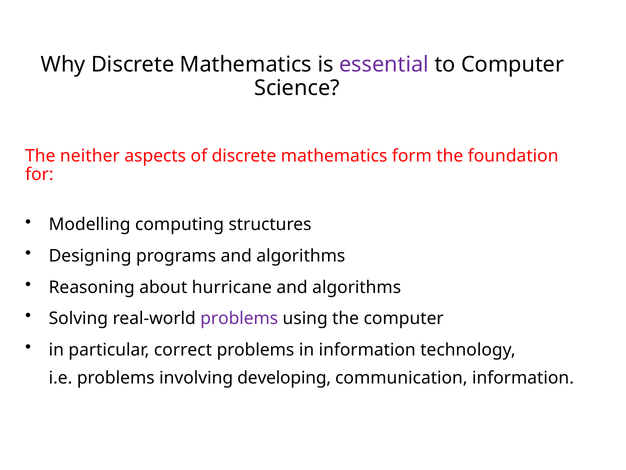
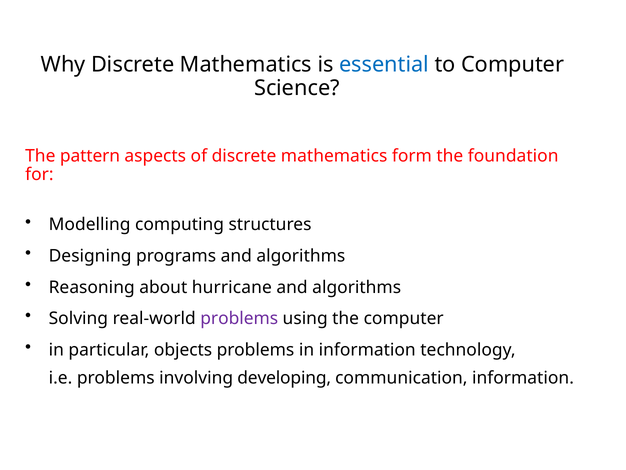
essential colour: purple -> blue (384, 65)
neither: neither -> pattern (90, 156)
correct: correct -> objects (183, 350)
